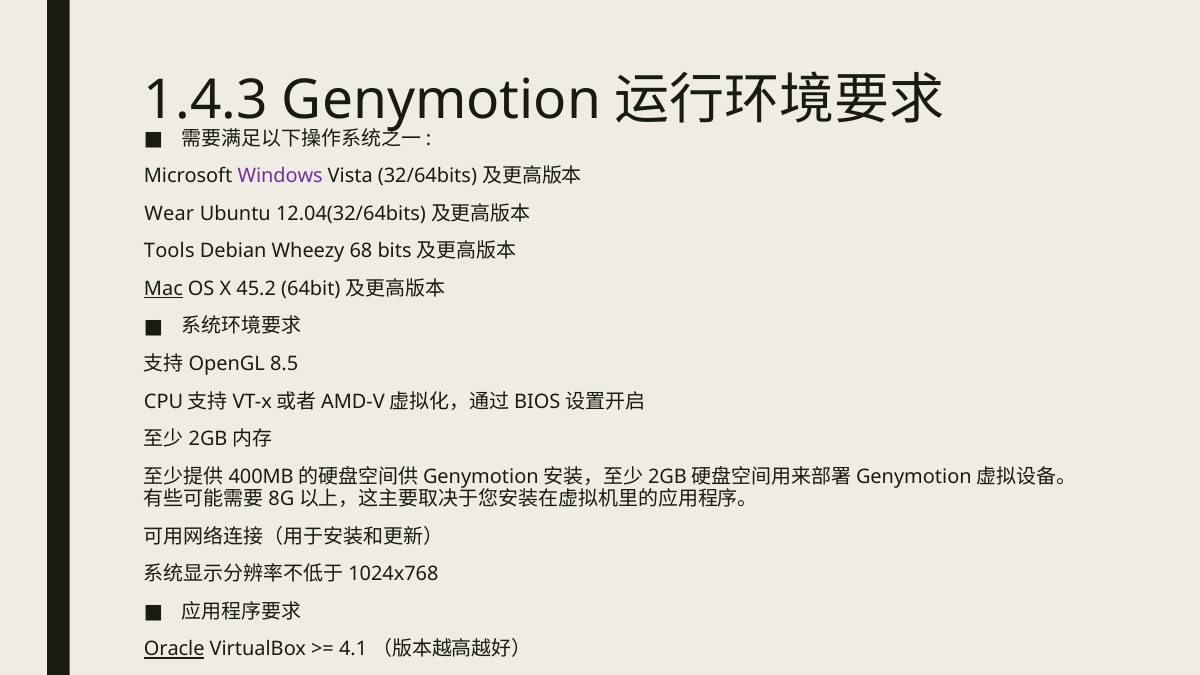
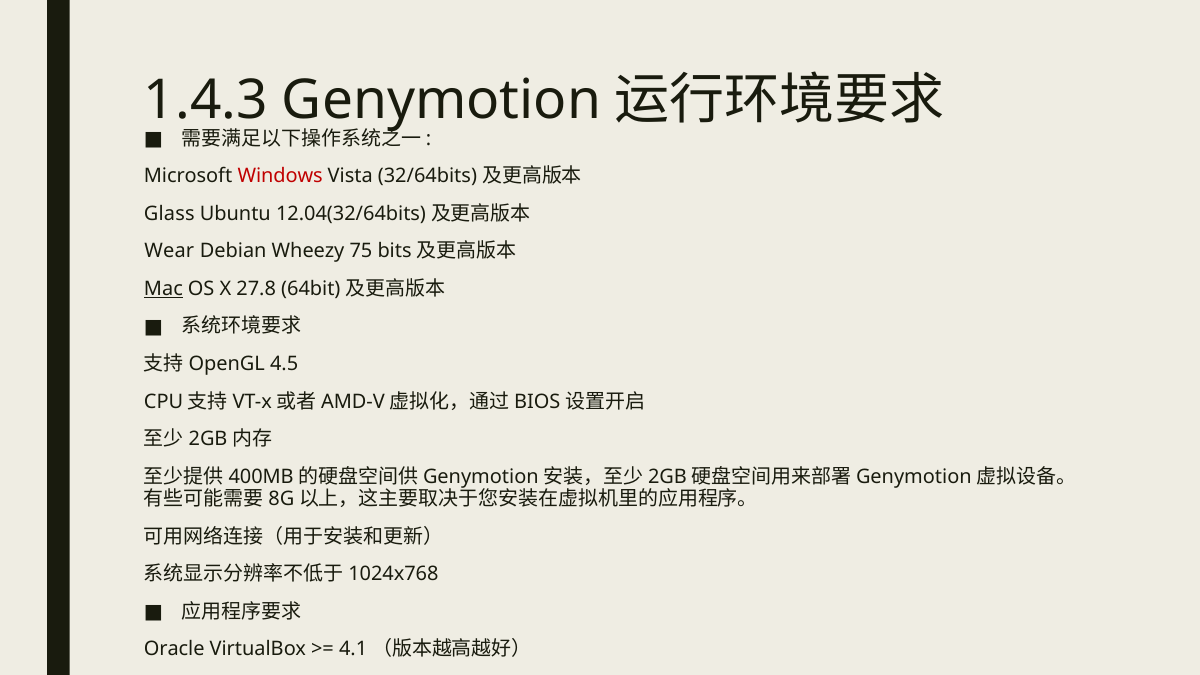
Windows colour: purple -> red (280, 176)
Wear: Wear -> Glass (169, 214)
Tools: Tools -> Wear (169, 251)
68: 68 -> 75 (361, 251)
45.2: 45.2 -> 27.8 (256, 289)
8.5: 8.5 -> 4.5 (284, 364)
Oracle underline: present -> none (174, 649)
